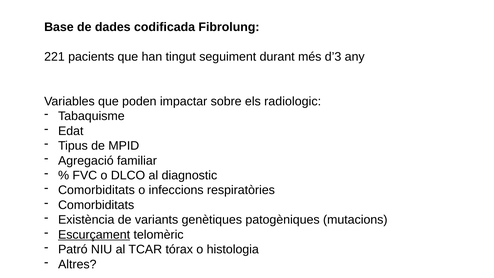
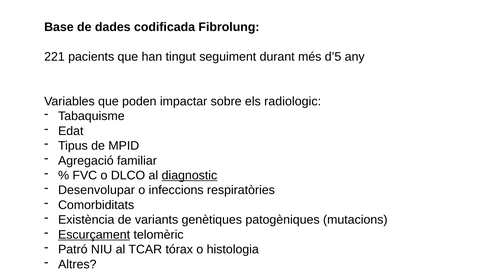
d’3: d’3 -> d’5 (333, 57)
diagnostic underline: none -> present (189, 175)
Comorbiditats: Comorbiditats -> Desenvolupar (96, 190)
